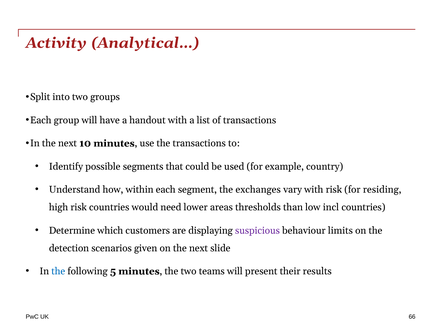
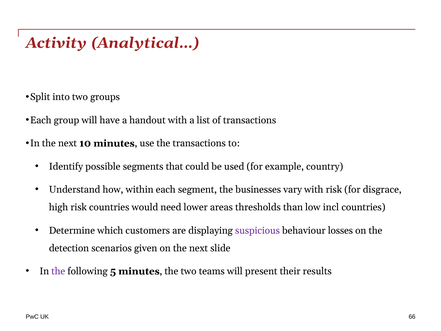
exchanges: exchanges -> businesses (258, 190)
residing: residing -> disgrace (382, 190)
limits: limits -> losses (340, 230)
the colour: blue -> purple (58, 271)
